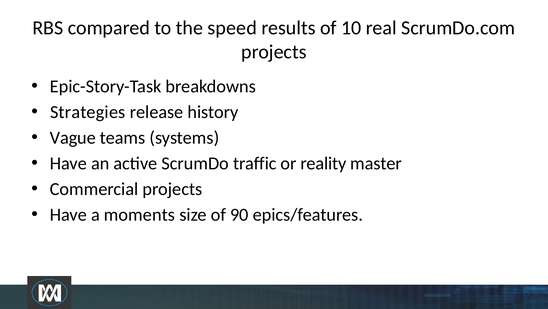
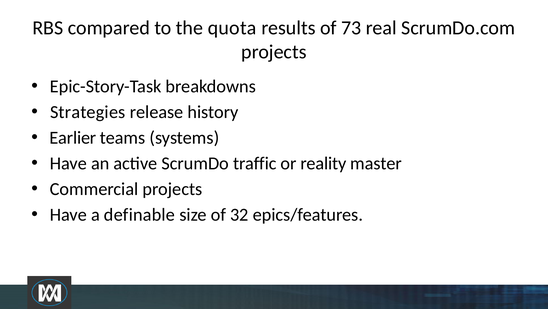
speed: speed -> quota (232, 28)
10: 10 -> 73 (351, 28)
Vague: Vague -> Earlier (73, 137)
moments: moments -> definable (139, 214)
90: 90 -> 32 (239, 214)
